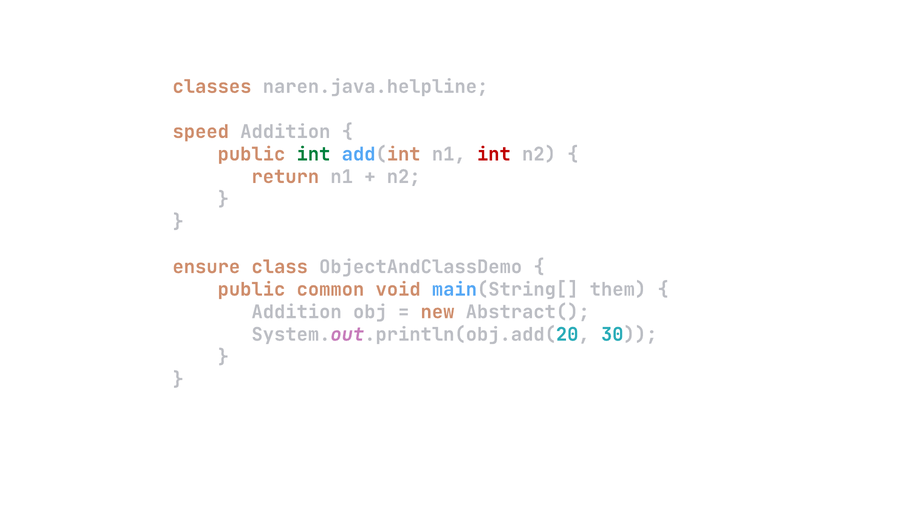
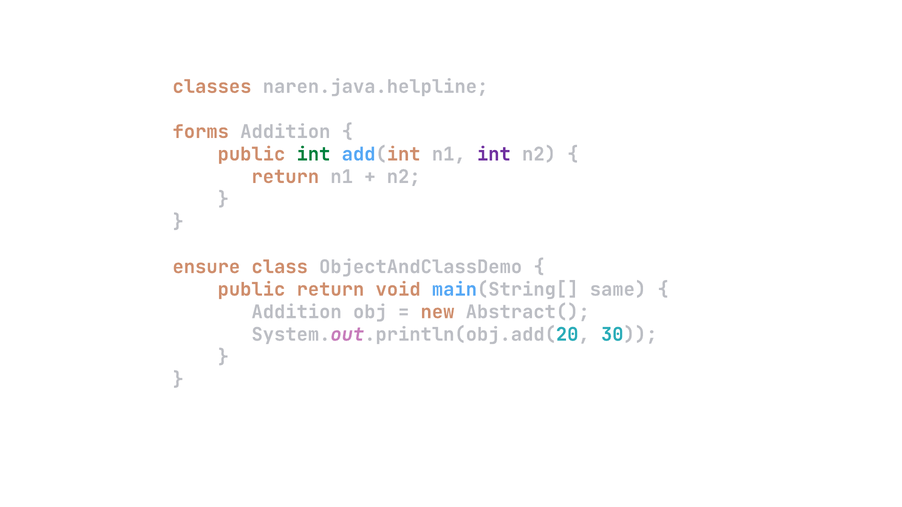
speed: speed -> forms (201, 132)
int colour: red -> purple (494, 154)
public common: common -> return (330, 290)
them: them -> same (618, 290)
